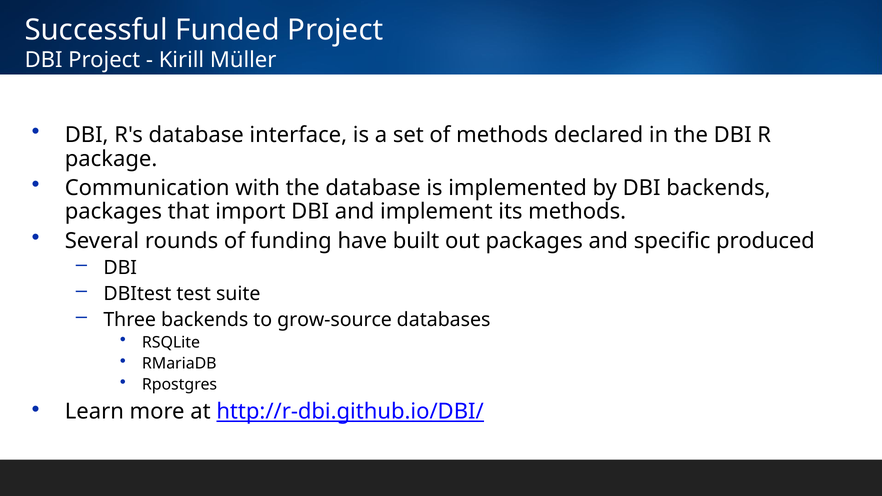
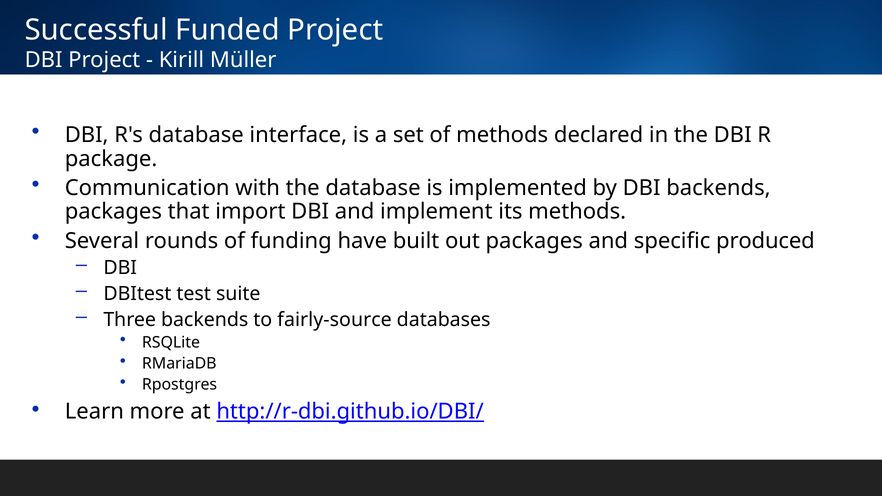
grow-source: grow-source -> fairly-source (334, 320)
